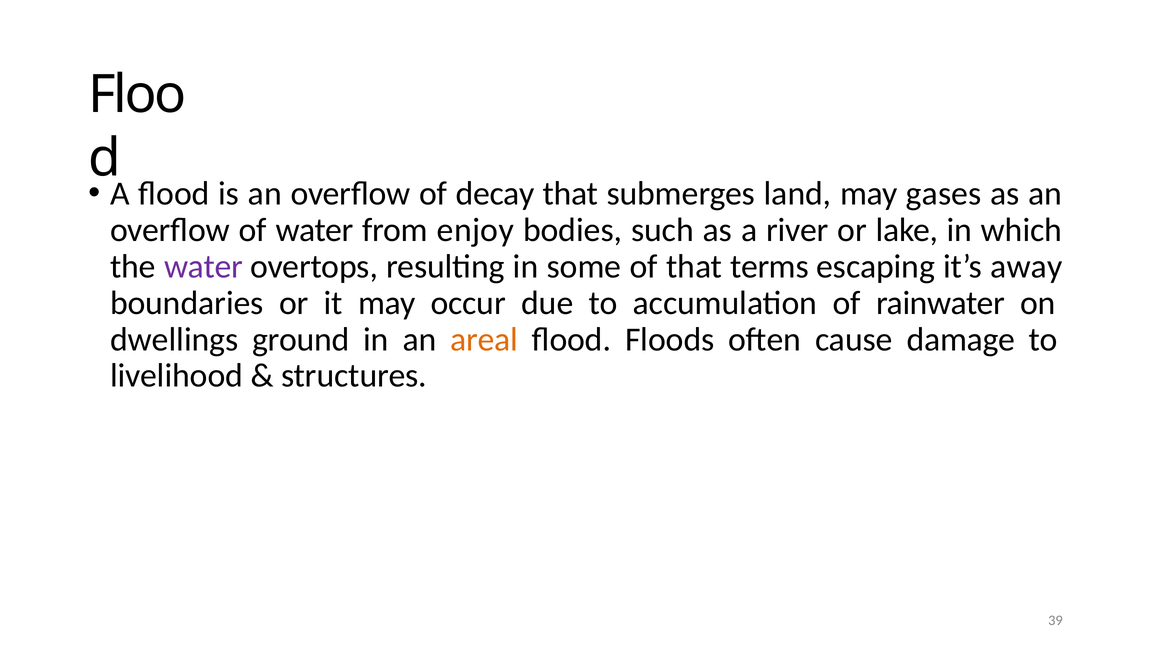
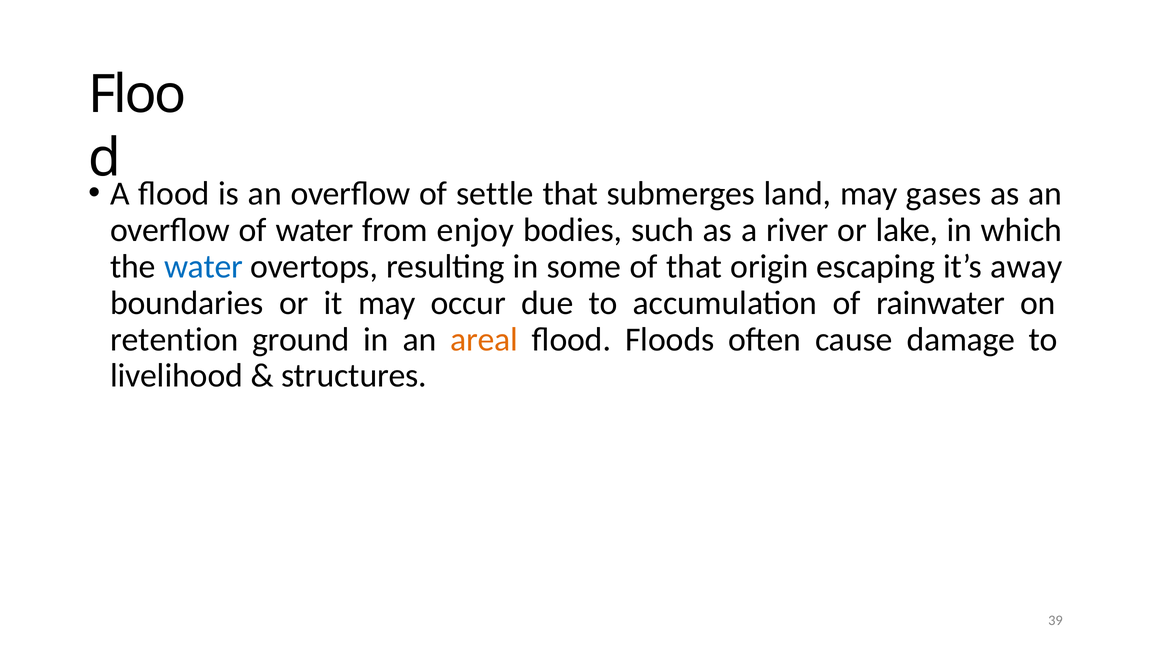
decay: decay -> settle (495, 194)
water colour: purple -> blue (203, 267)
terms: terms -> origin (769, 267)
dwellings: dwellings -> retention (174, 340)
